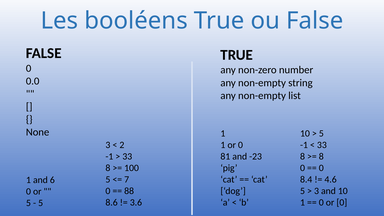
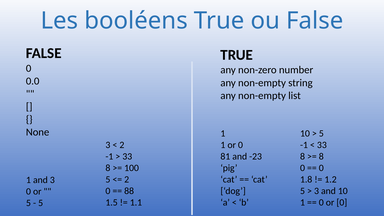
8.4: 8.4 -> 1.8 (306, 179)
4.6: 4.6 -> 1.2 (331, 179)
7: 7 -> 2 (127, 180)
and 6: 6 -> 3 (52, 180)
8.6: 8.6 -> 1.5 (112, 203)
3.6: 3.6 -> 1.1 (136, 203)
